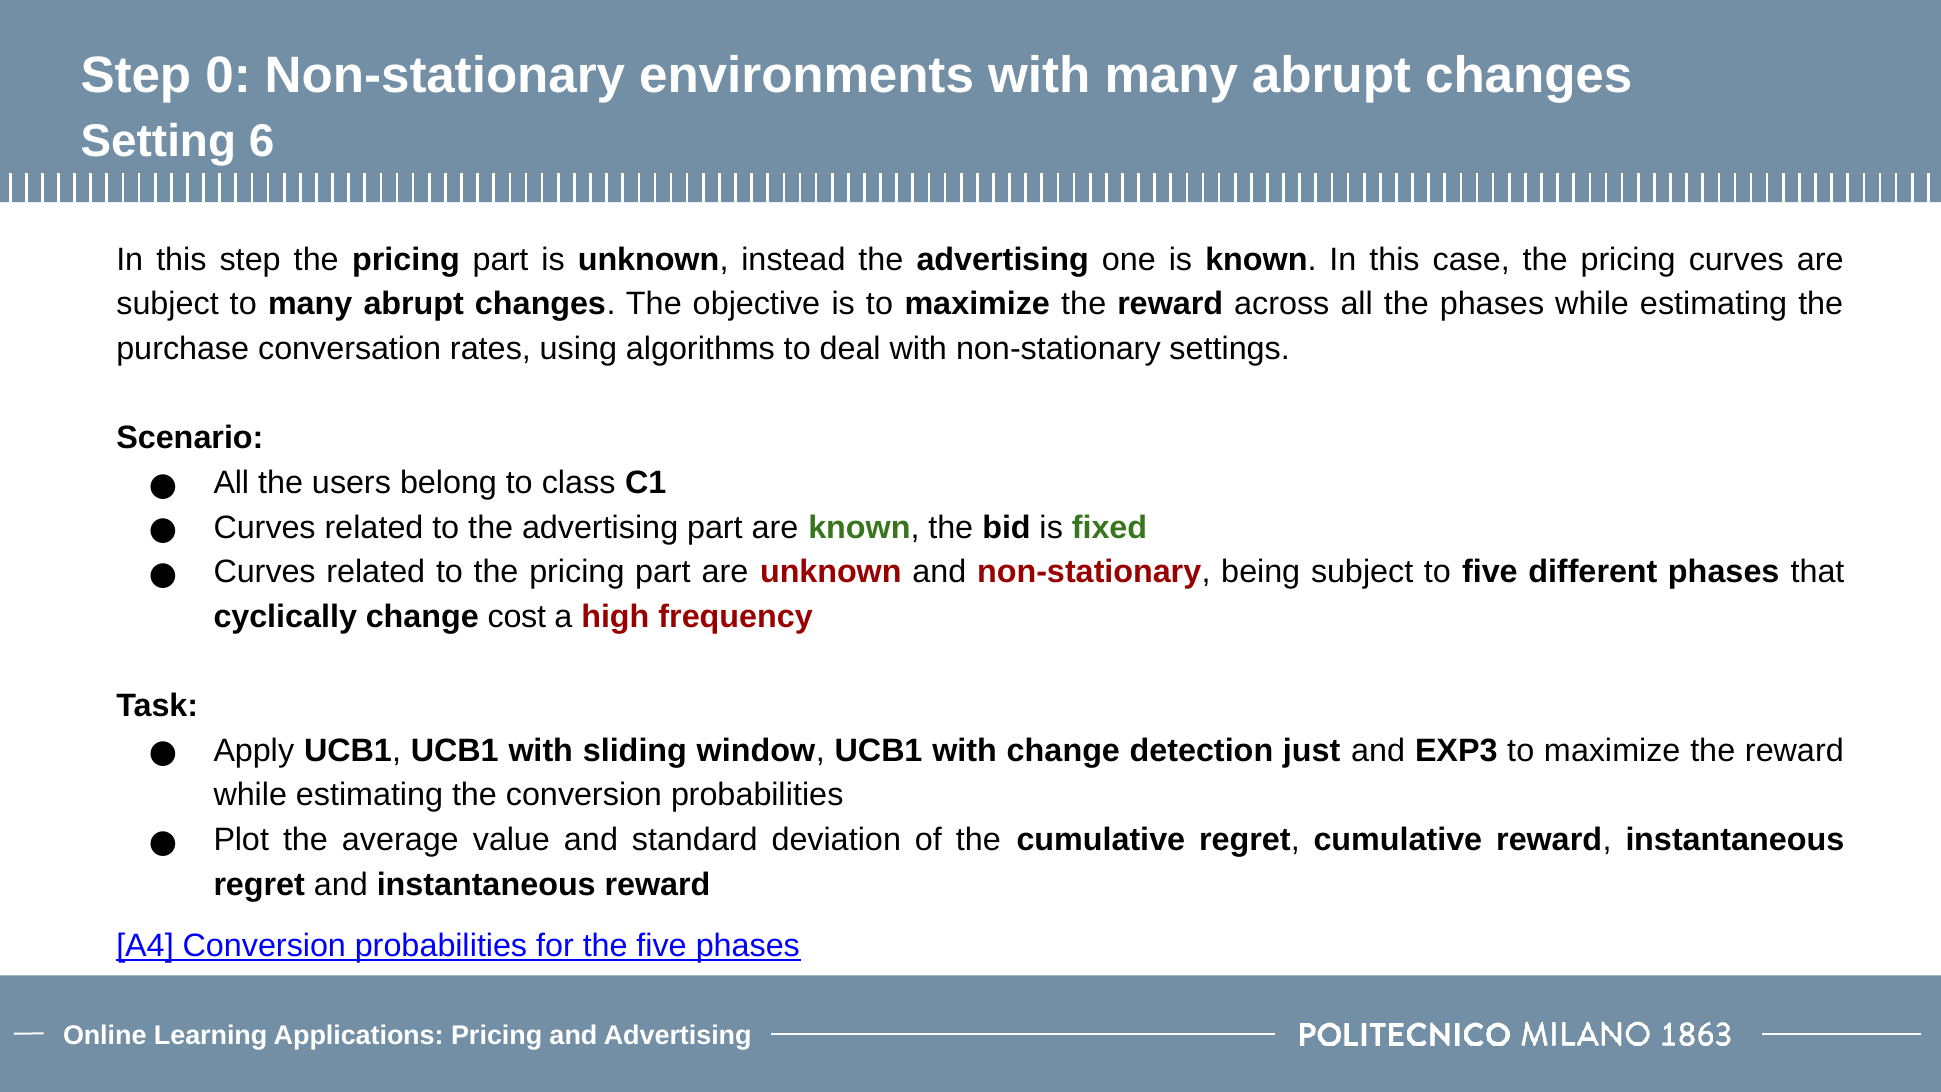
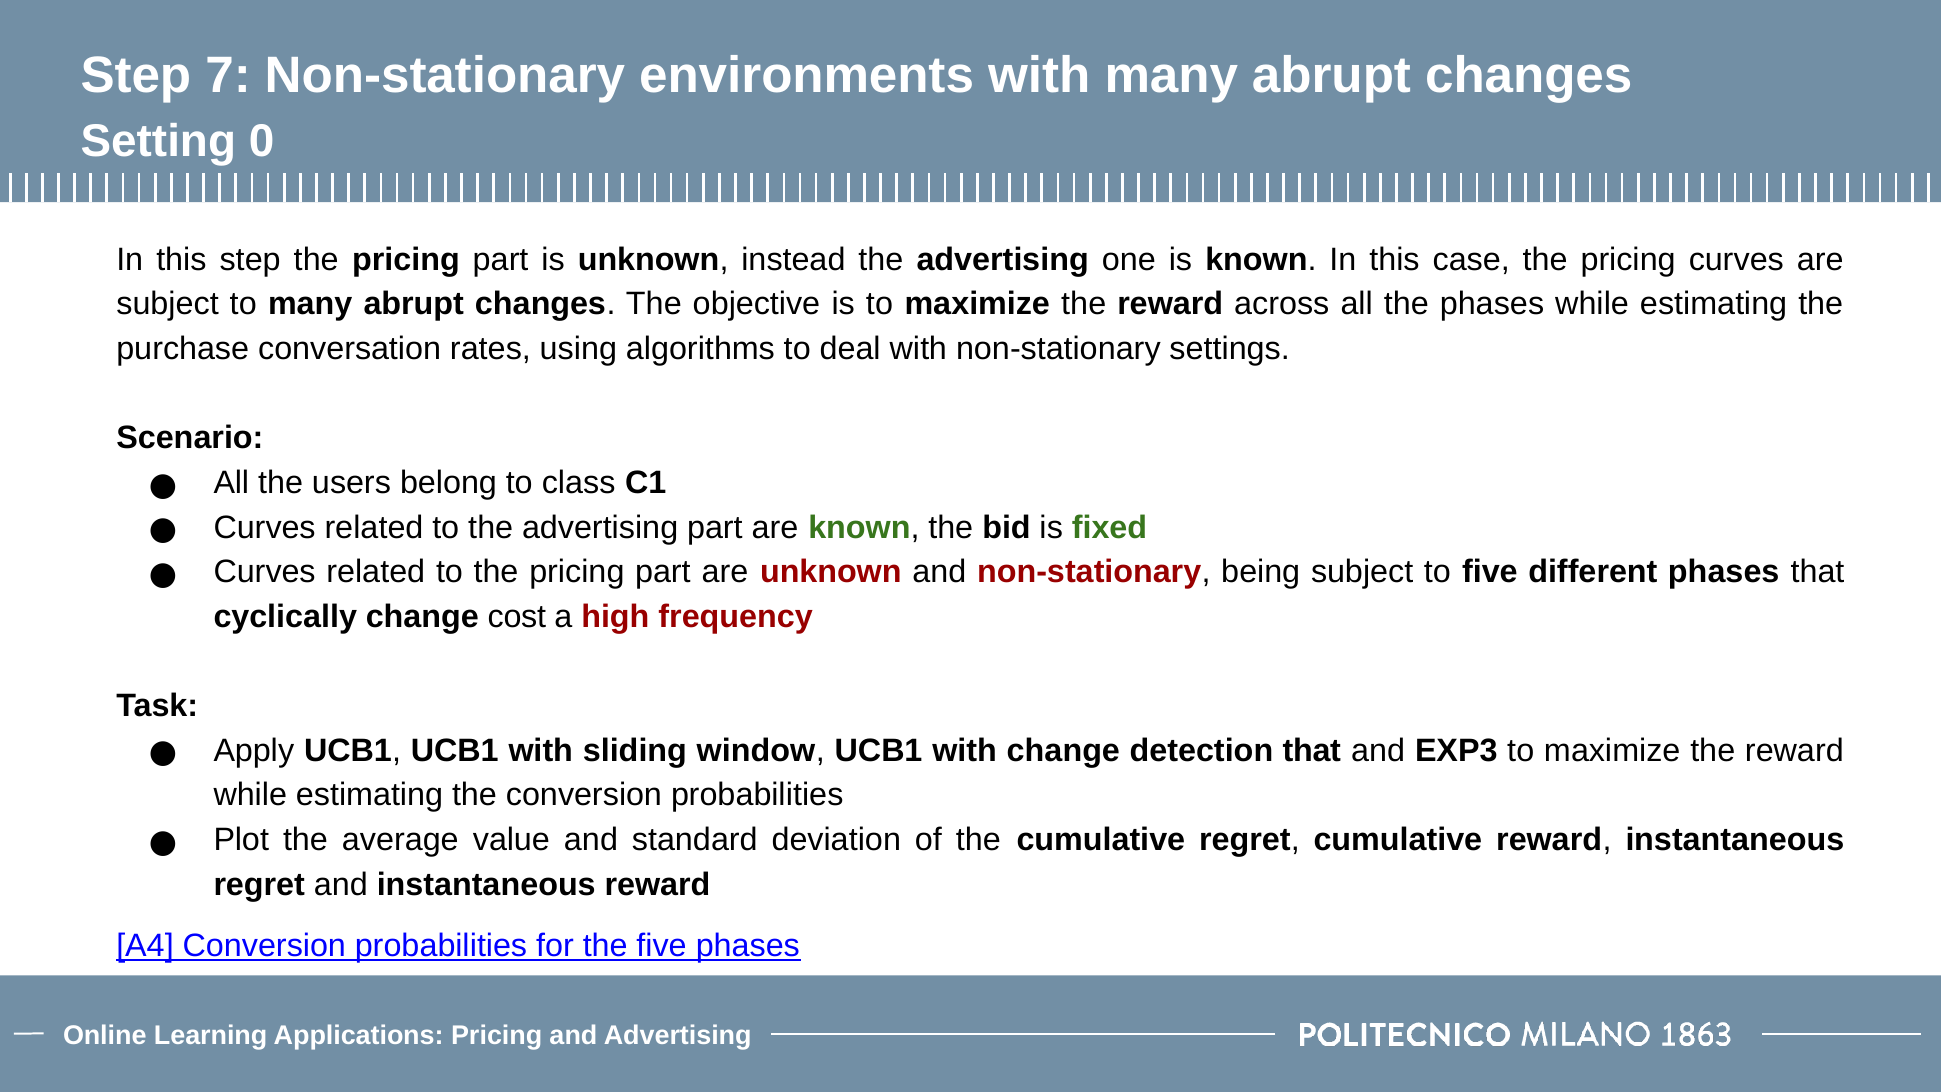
0: 0 -> 7 (228, 75)
6: 6 -> 0 (262, 141)
detection just: just -> that (1312, 750)
